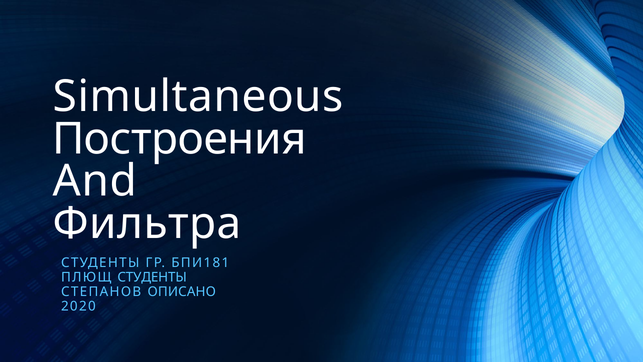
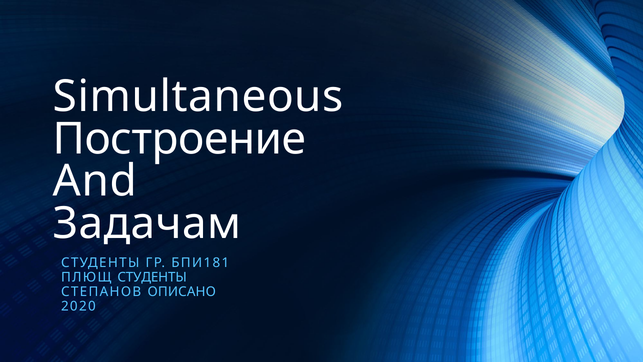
Построения: Построения -> Построение (179, 139)
Фильтра: Фильтра -> Задачам (147, 224)
